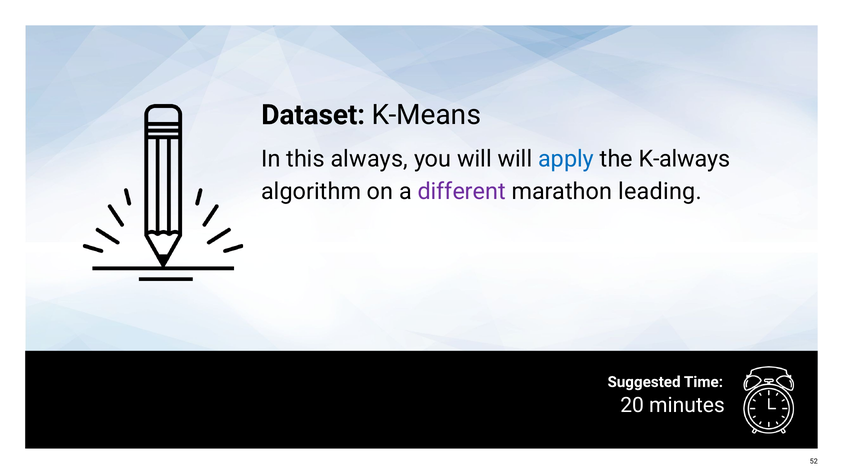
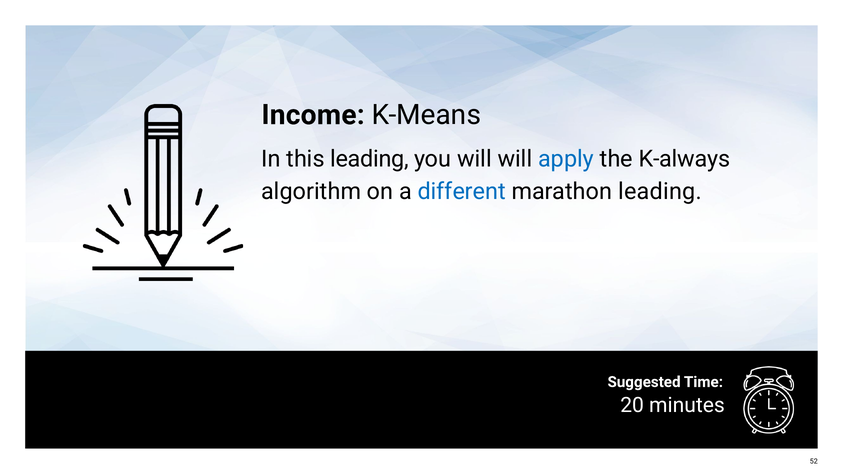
Dataset: Dataset -> Income (313, 115)
this always: always -> leading (369, 159)
different colour: purple -> blue (462, 191)
